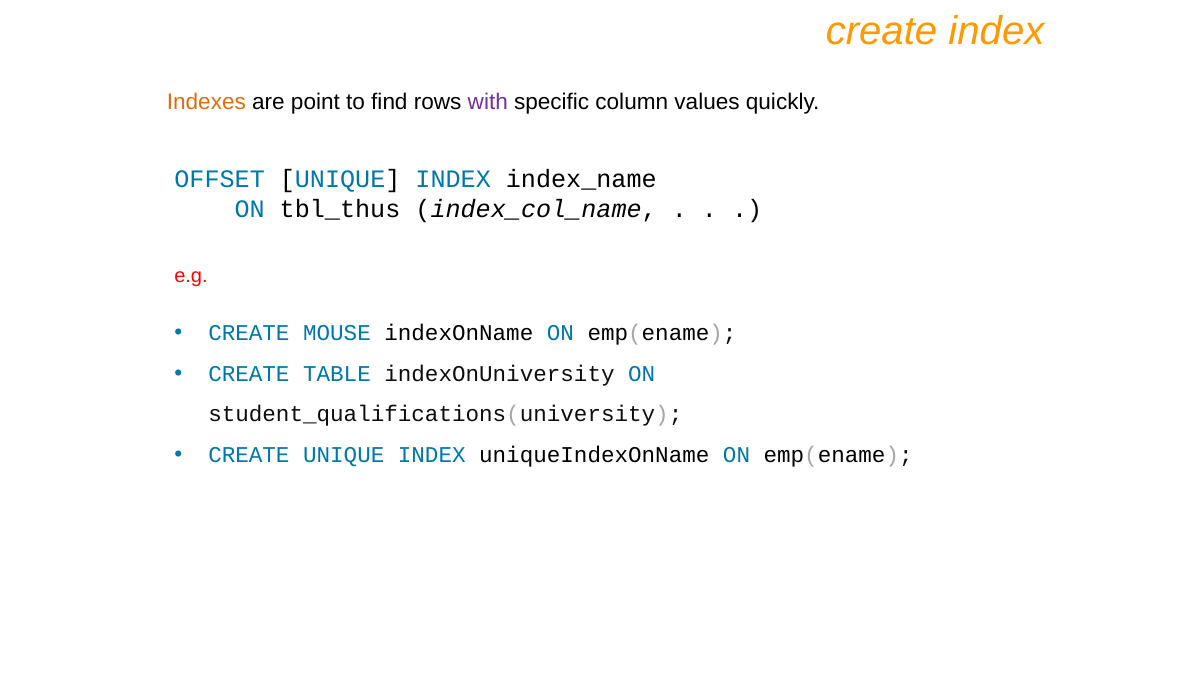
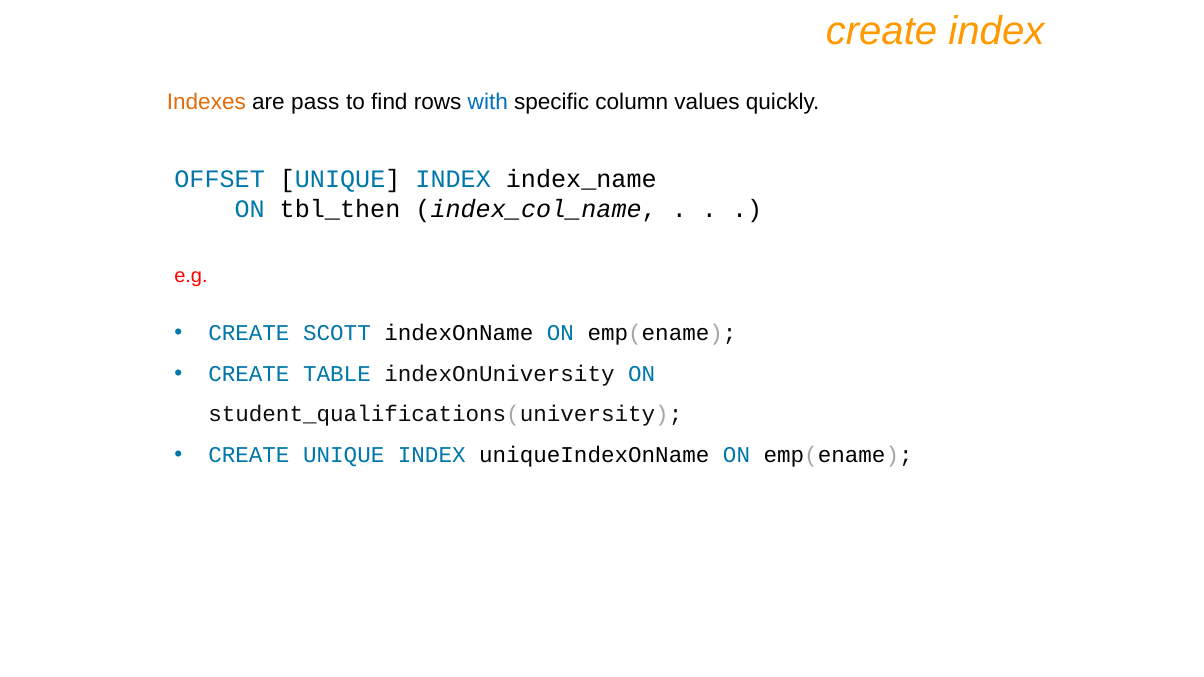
point: point -> pass (315, 102)
with colour: purple -> blue (488, 102)
tbl_thus: tbl_thus -> tbl_then (340, 209)
MOUSE: MOUSE -> SCOTT (337, 333)
